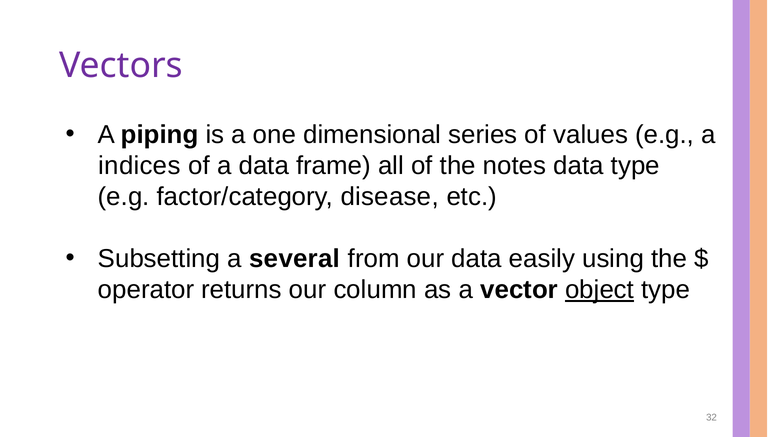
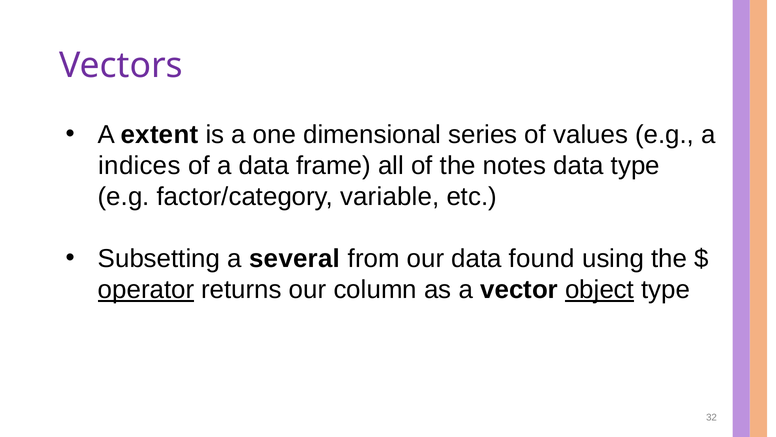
piping: piping -> extent (159, 134)
disease: disease -> variable (390, 196)
easily: easily -> found (542, 258)
operator underline: none -> present (146, 290)
